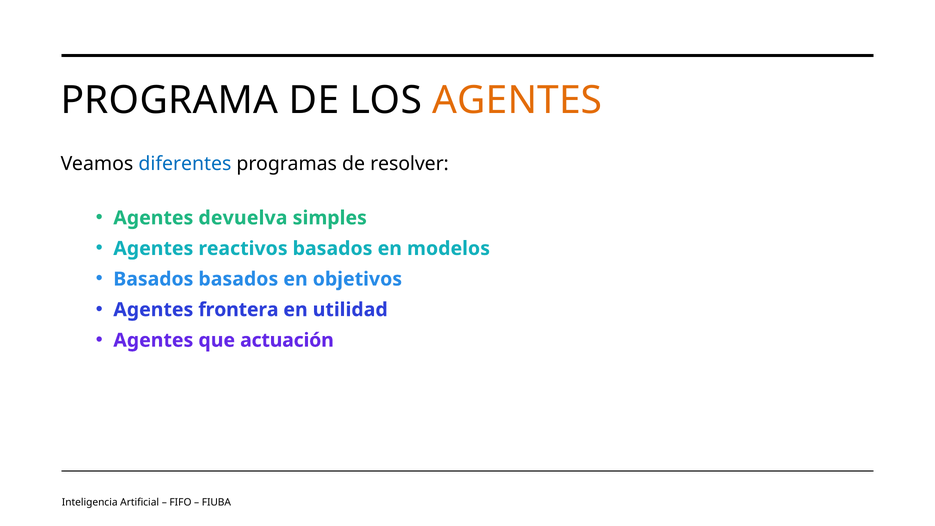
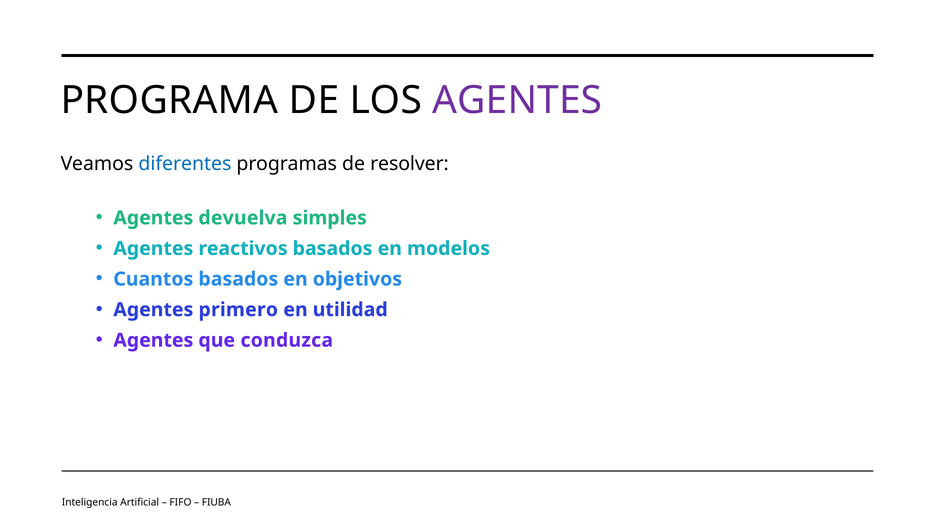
AGENTES colour: orange -> purple (517, 100)
Basados: Basados -> Cuantos (153, 279)
frontera: frontera -> primero (238, 310)
actuación: actuación -> conduzca (287, 340)
